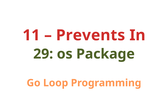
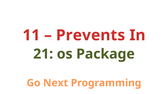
29: 29 -> 21 (43, 54)
Loop: Loop -> Next (56, 83)
